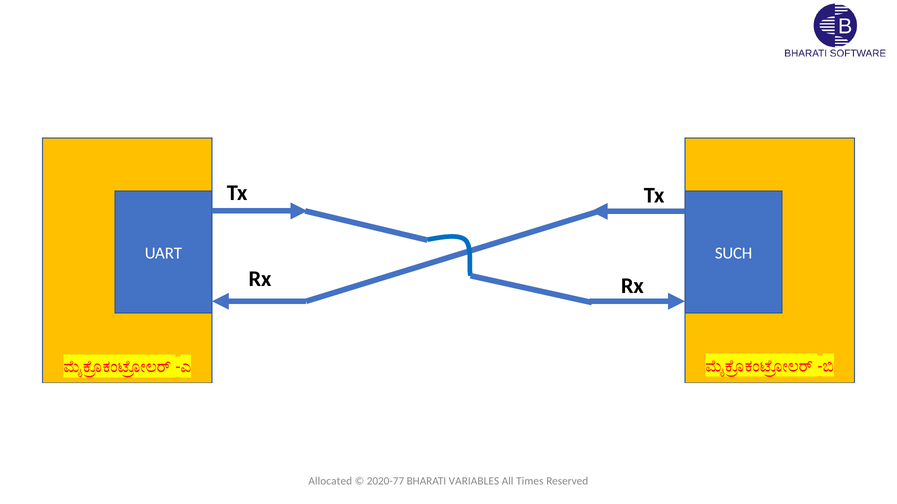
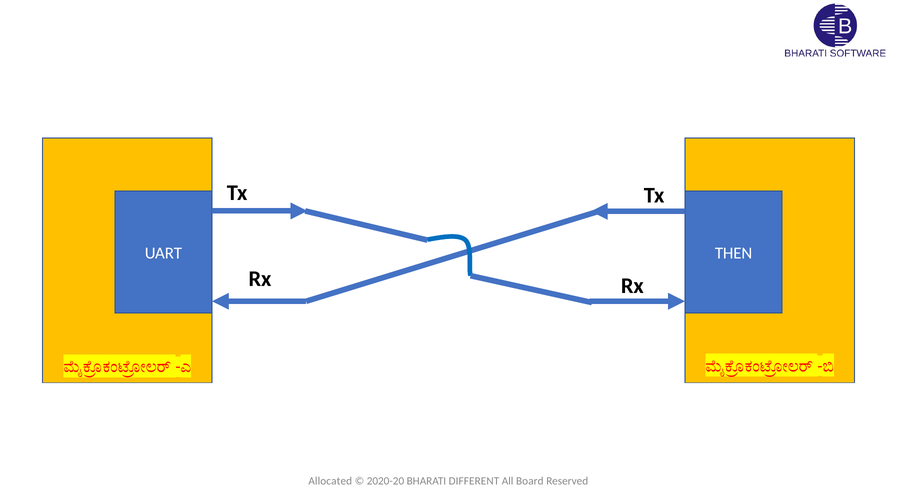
SUCH: SUCH -> THEN (734, 253)
2020-77: 2020-77 -> 2020-20 (385, 482)
VARIABLES: VARIABLES -> DIFFERENT (474, 482)
Times: Times -> Board (530, 482)
